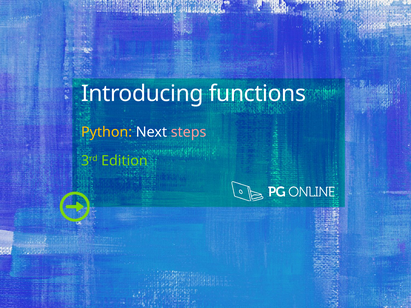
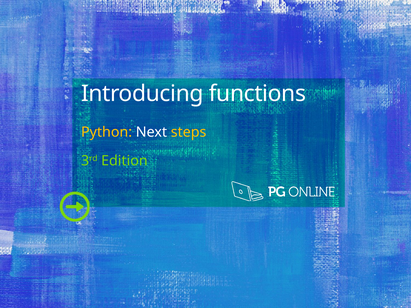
steps colour: pink -> yellow (189, 132)
